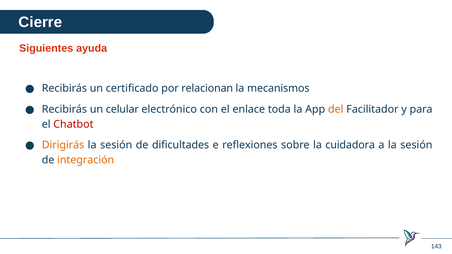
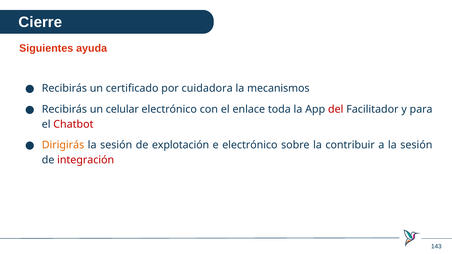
relacionan: relacionan -> cuidadora (207, 89)
del colour: orange -> red (336, 110)
dificultades: dificultades -> explotación (181, 145)
e reflexiones: reflexiones -> electrónico (250, 145)
cuidadora: cuidadora -> contribuir (350, 145)
integración colour: orange -> red (86, 160)
